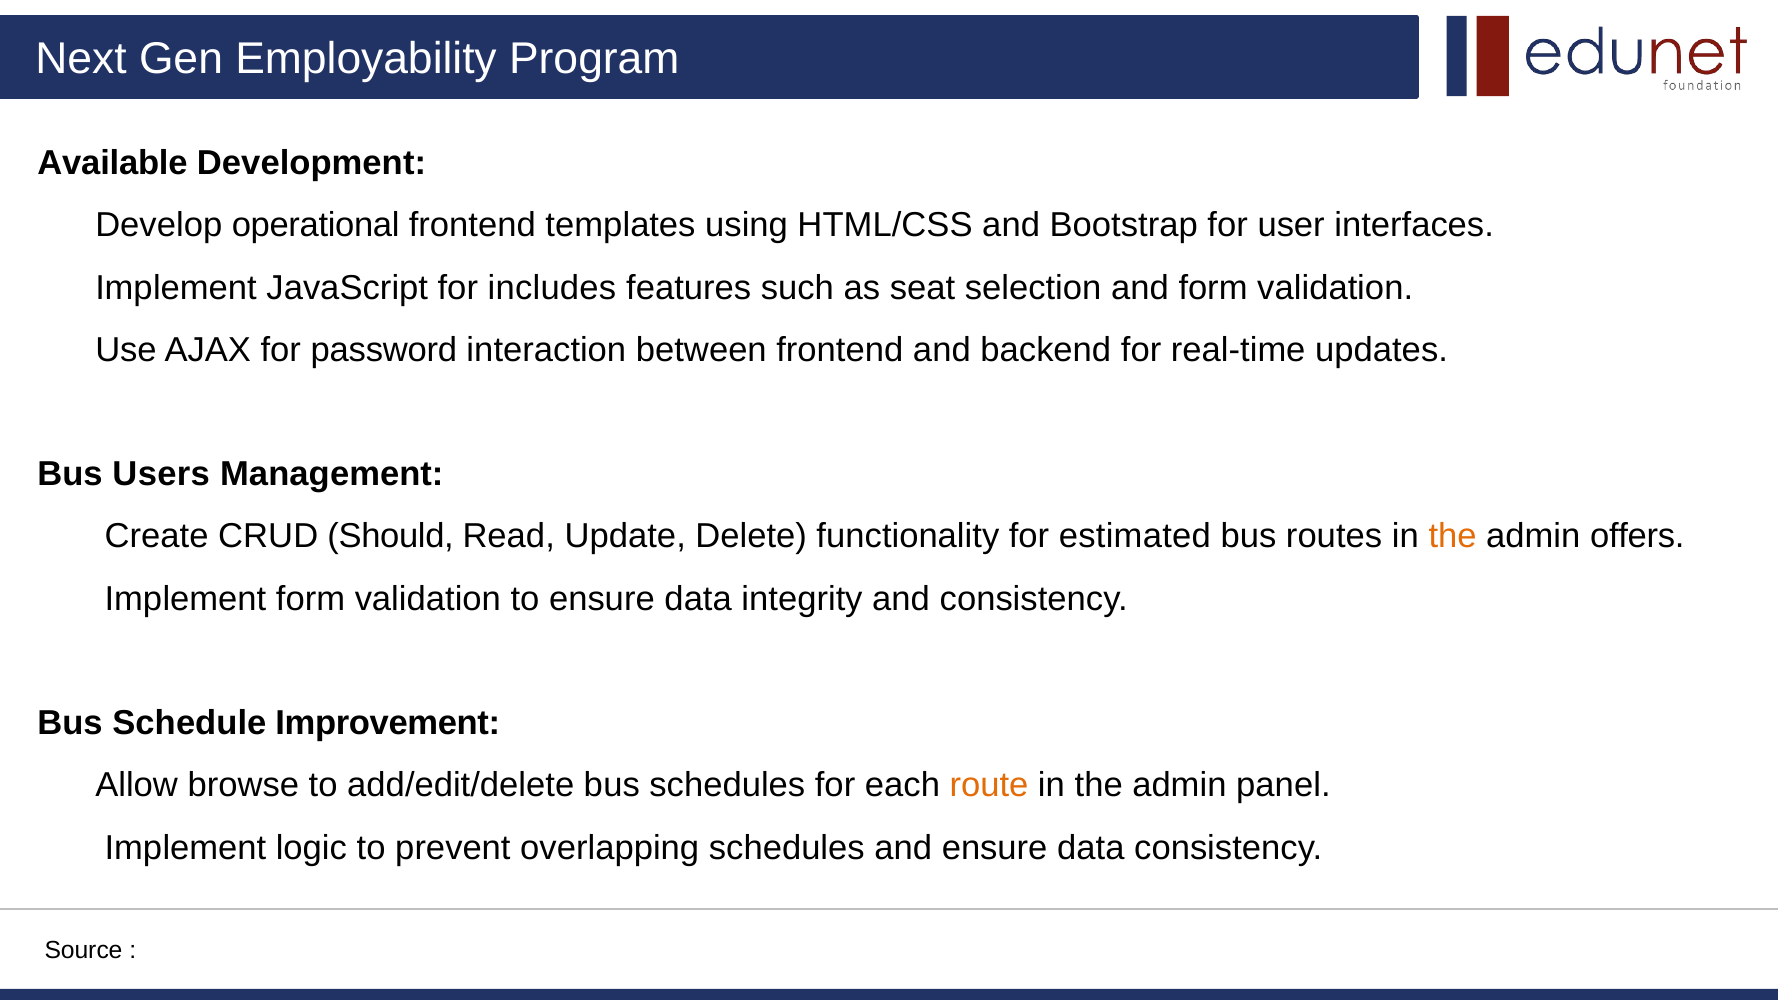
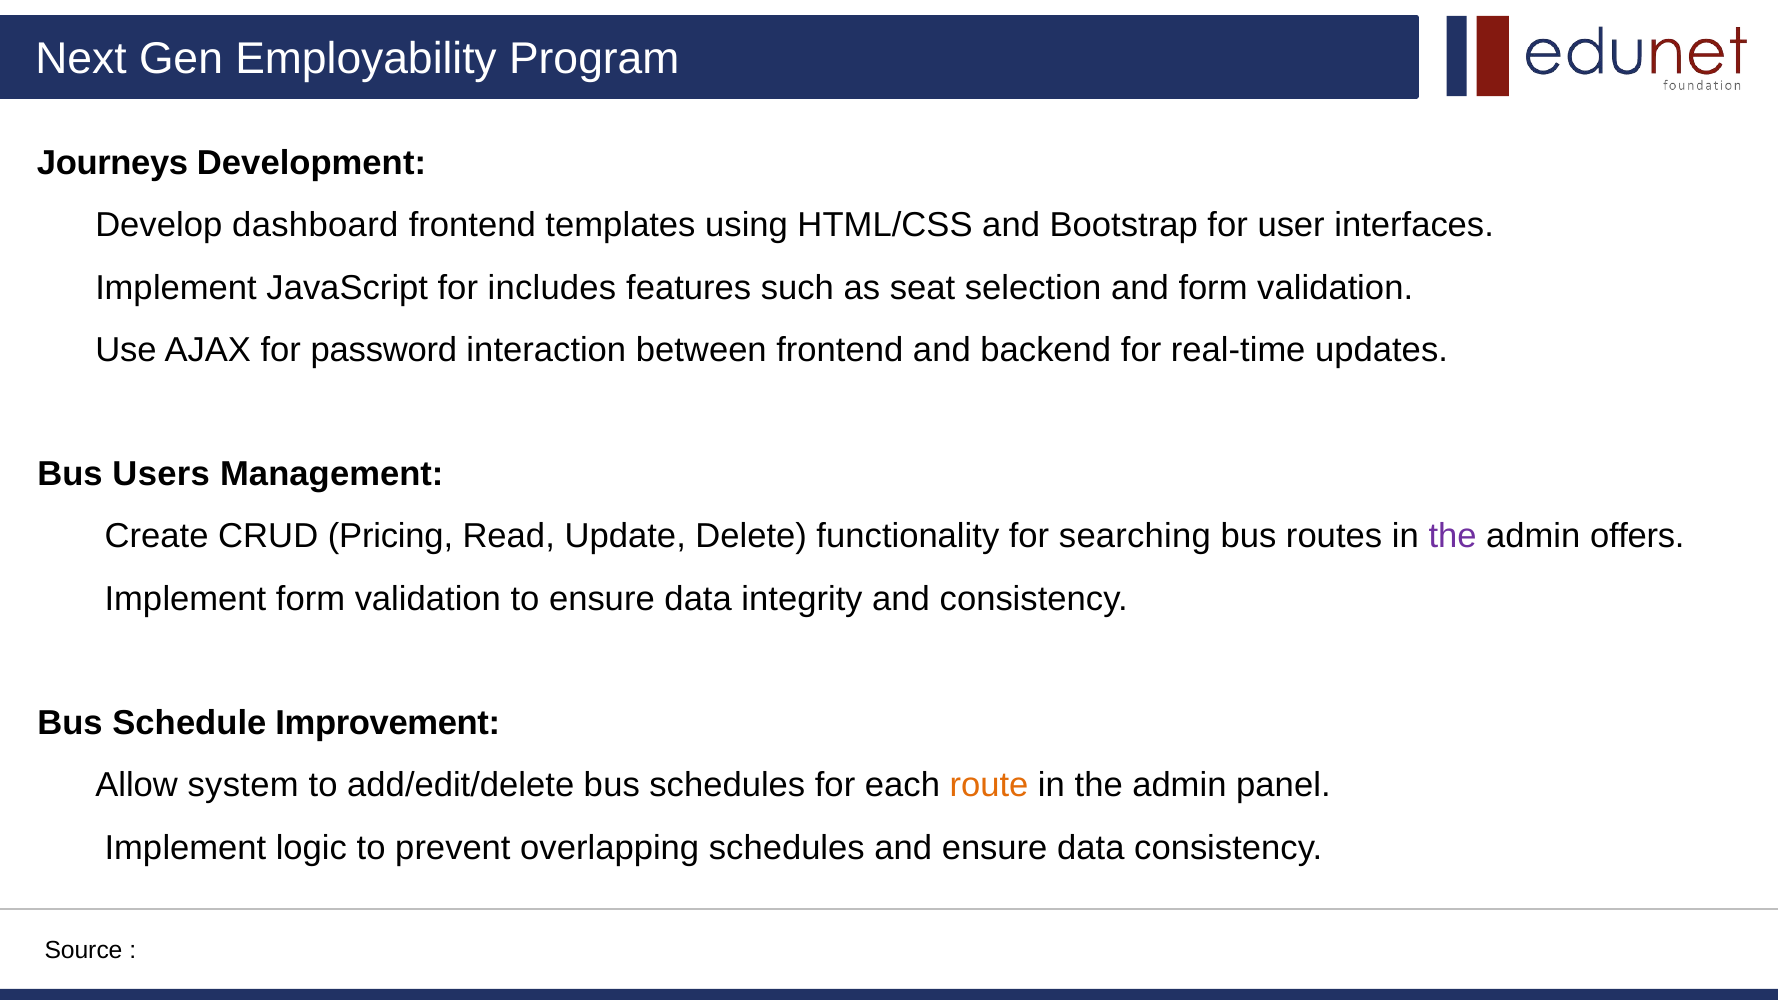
Available: Available -> Journeys (113, 163)
operational: operational -> dashboard (315, 225)
Should: Should -> Pricing (391, 537)
estimated: estimated -> searching (1135, 537)
the colour: orange -> purple (1453, 537)
browse: browse -> system (243, 786)
